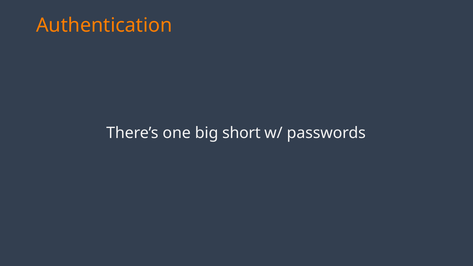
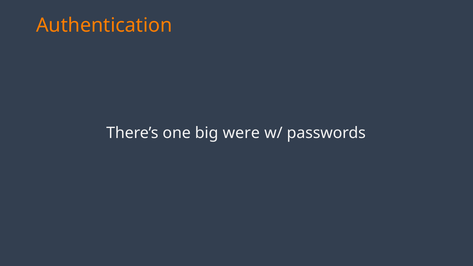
short: short -> were (241, 133)
